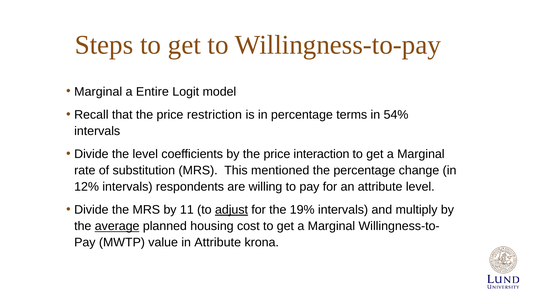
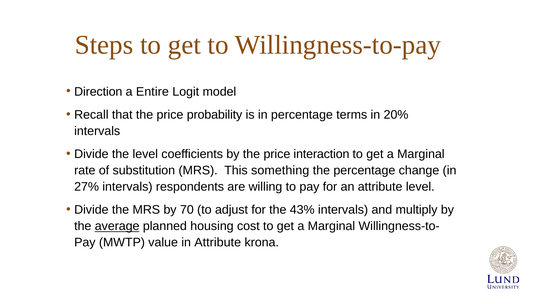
Marginal: Marginal -> Direction (98, 92)
restriction: restriction -> probability (215, 115)
54%: 54% -> 20% (396, 115)
mentioned: mentioned -> something (280, 171)
12%: 12% -> 27% (87, 187)
11: 11 -> 70 (187, 210)
adjust underline: present -> none (231, 210)
19%: 19% -> 43% (302, 210)
